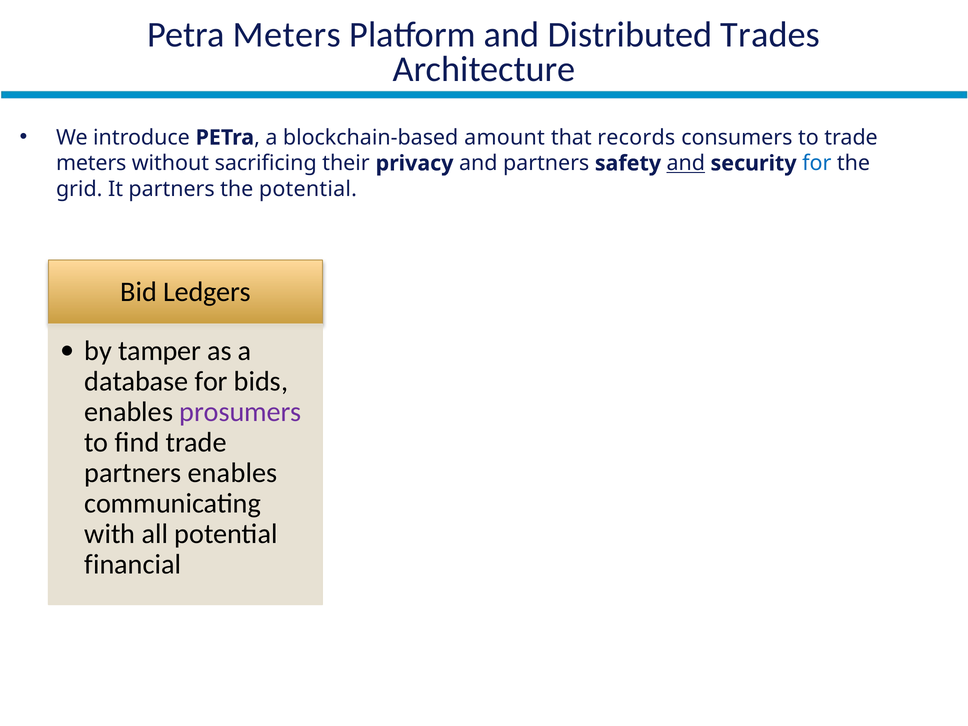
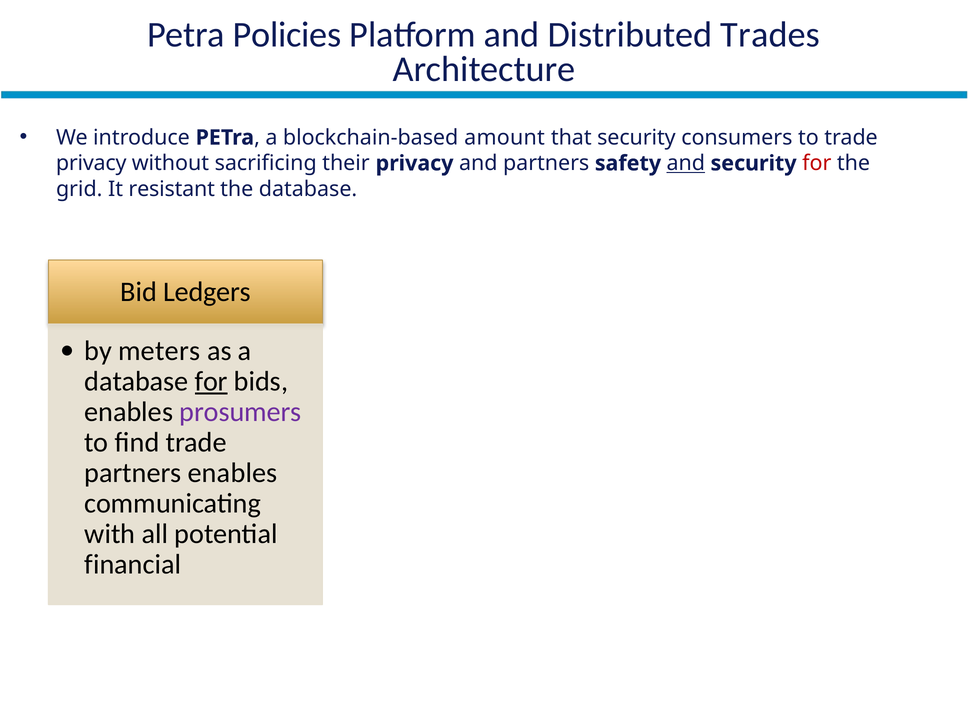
Petra Meters: Meters -> Policies (287, 35)
that records: records -> security (636, 138)
meters: meters -> privacy (91, 163)
for colour: blue -> red (817, 163)
It partners: partners -> resistant (172, 189)
the potential: potential -> database (308, 189)
tamper: tamper -> meters (159, 351)
for underline: none -> present (211, 381)
